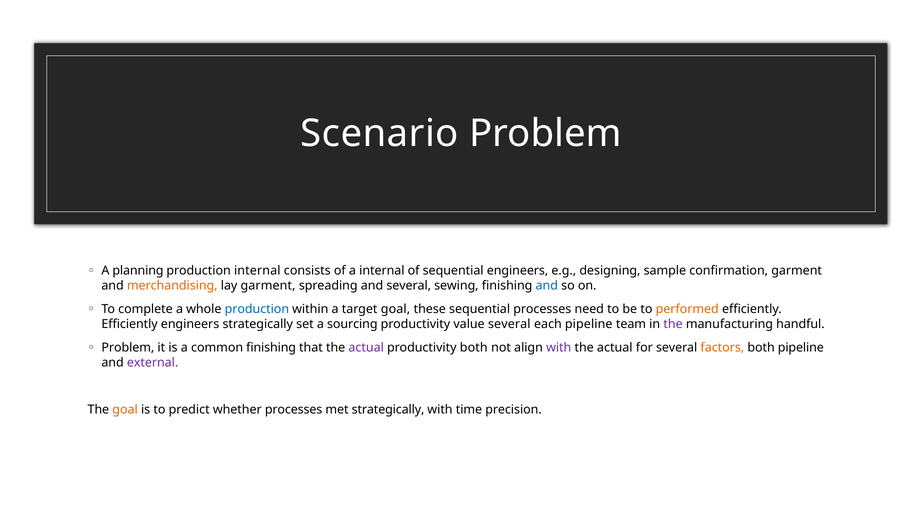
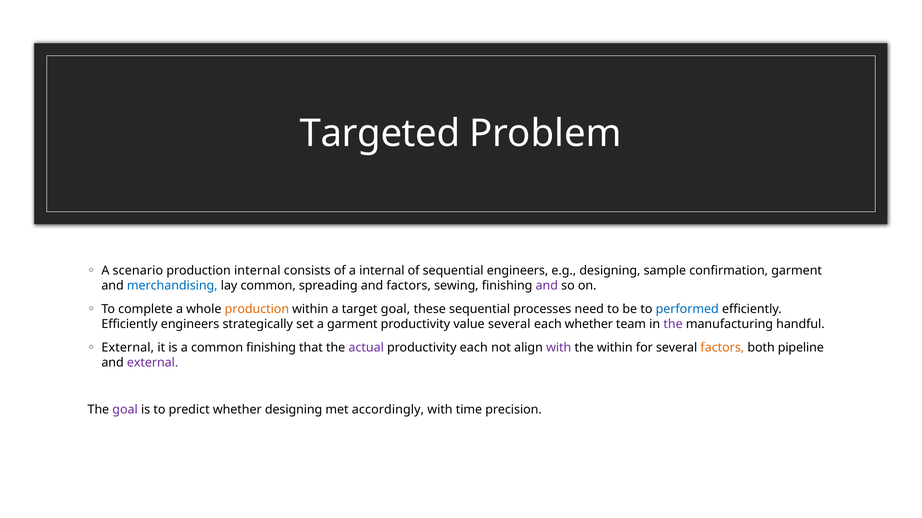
Scenario: Scenario -> Targeted (380, 134)
planning: planning -> scenario (138, 271)
merchandising colour: orange -> blue (172, 286)
lay garment: garment -> common (268, 286)
and several: several -> factors (409, 286)
and colour: blue -> purple (547, 286)
production colour: blue -> orange (257, 310)
performed colour: orange -> blue (687, 310)
a sourcing: sourcing -> garment (352, 324)
each pipeline: pipeline -> whether (589, 324)
Problem: Problem -> External (128, 348)
productivity both: both -> each (474, 348)
actual: actual -> within (615, 348)
goal colour: orange -> purple (125, 410)
whether processes: processes -> designing (294, 410)
met strategically: strategically -> accordingly (388, 410)
